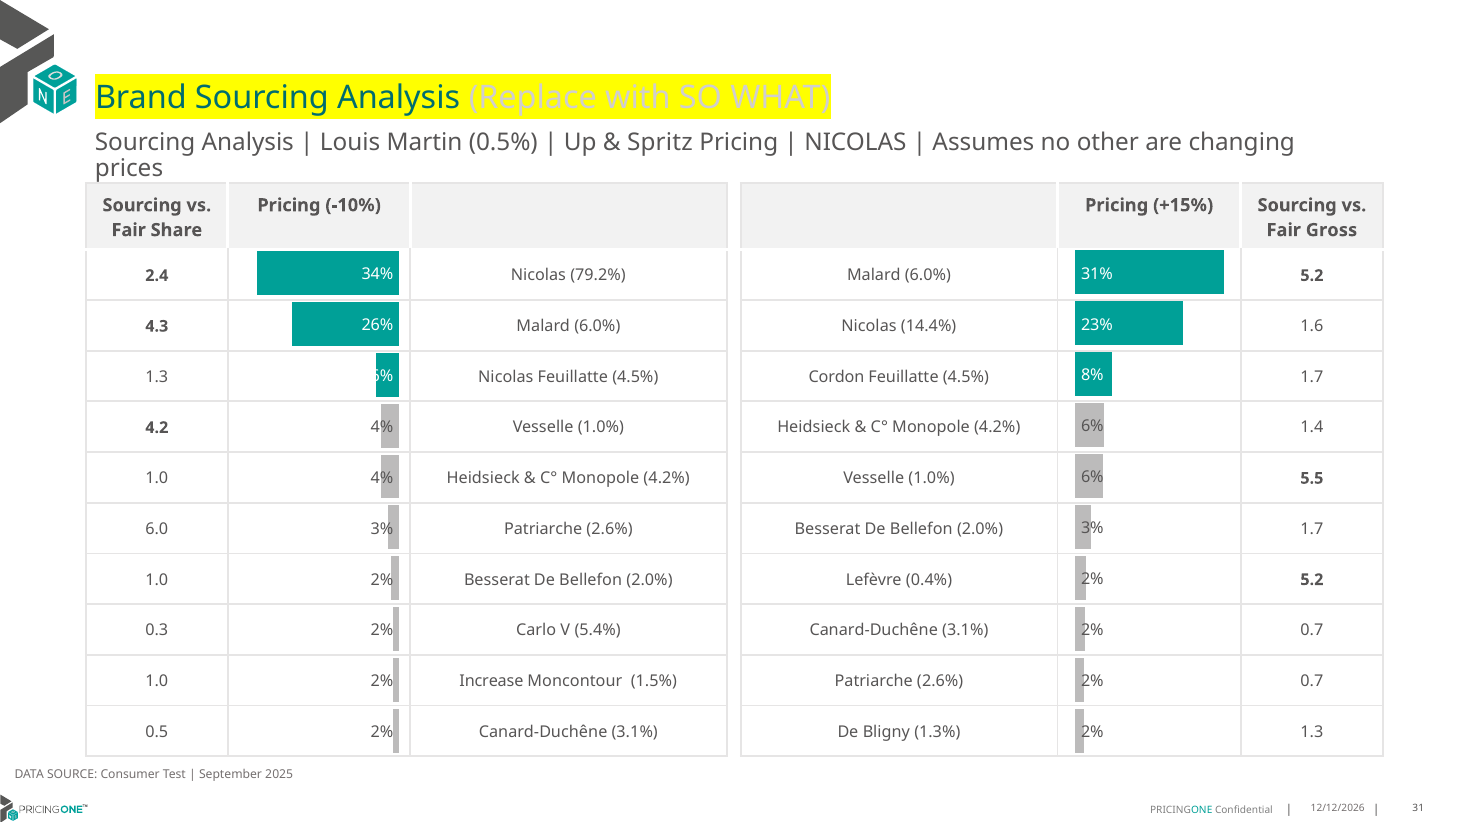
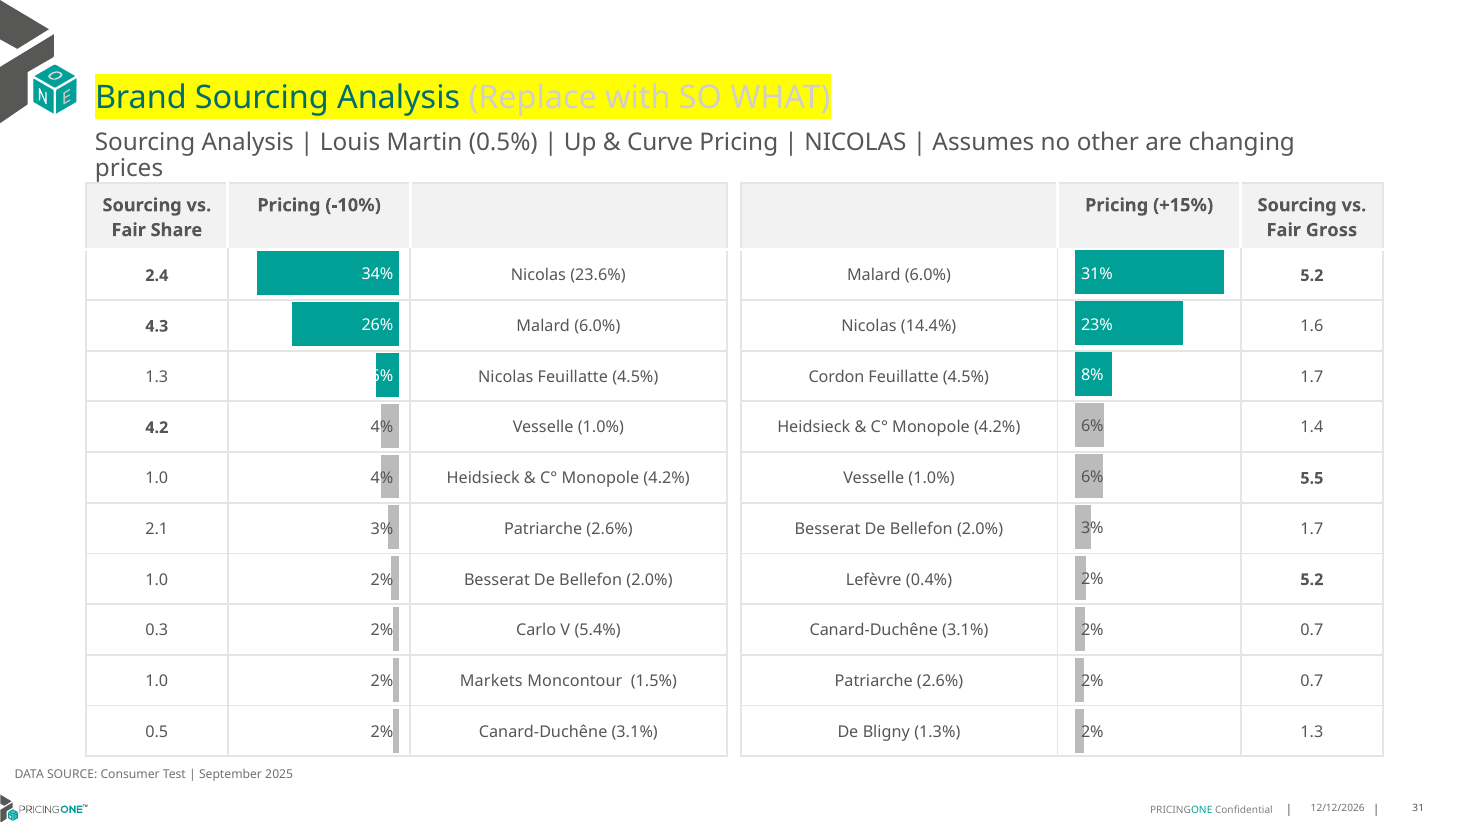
Spritz: Spritz -> Curve (660, 142)
79.2%: 79.2% -> 23.6% (598, 275)
6.0: 6.0 -> 2.1 (157, 529)
Increase: Increase -> Markets (491, 680)
